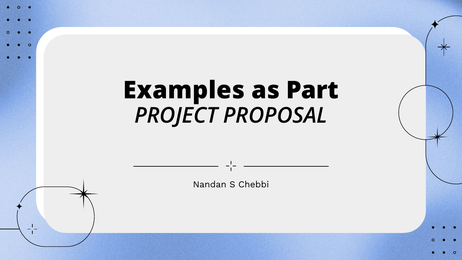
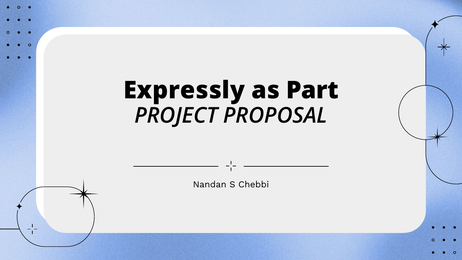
Examples: Examples -> Expressly (184, 91)
